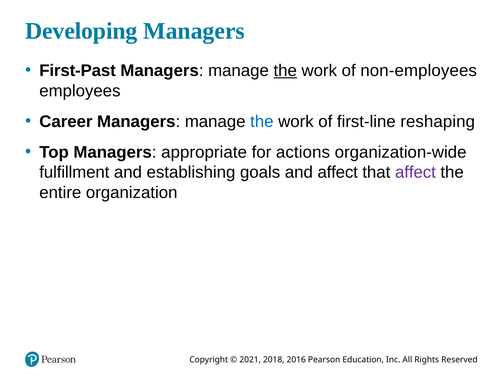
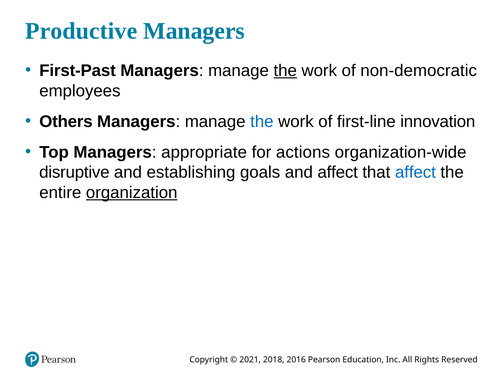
Developing: Developing -> Productive (81, 31)
non-employees: non-employees -> non-democratic (419, 71)
Career: Career -> Others (66, 121)
reshaping: reshaping -> innovation (438, 121)
fulfillment: fulfillment -> disruptive (74, 172)
affect colour: purple -> blue (415, 172)
organization underline: none -> present (132, 192)
